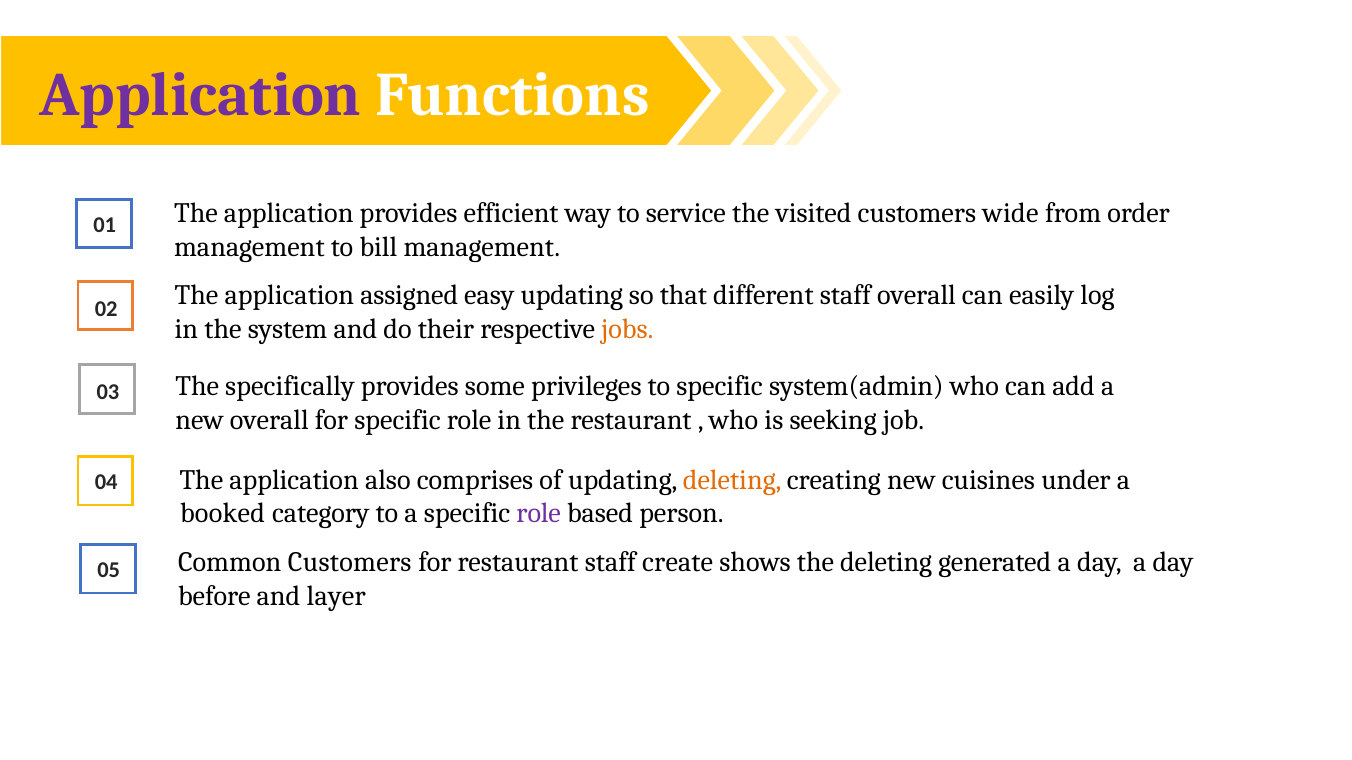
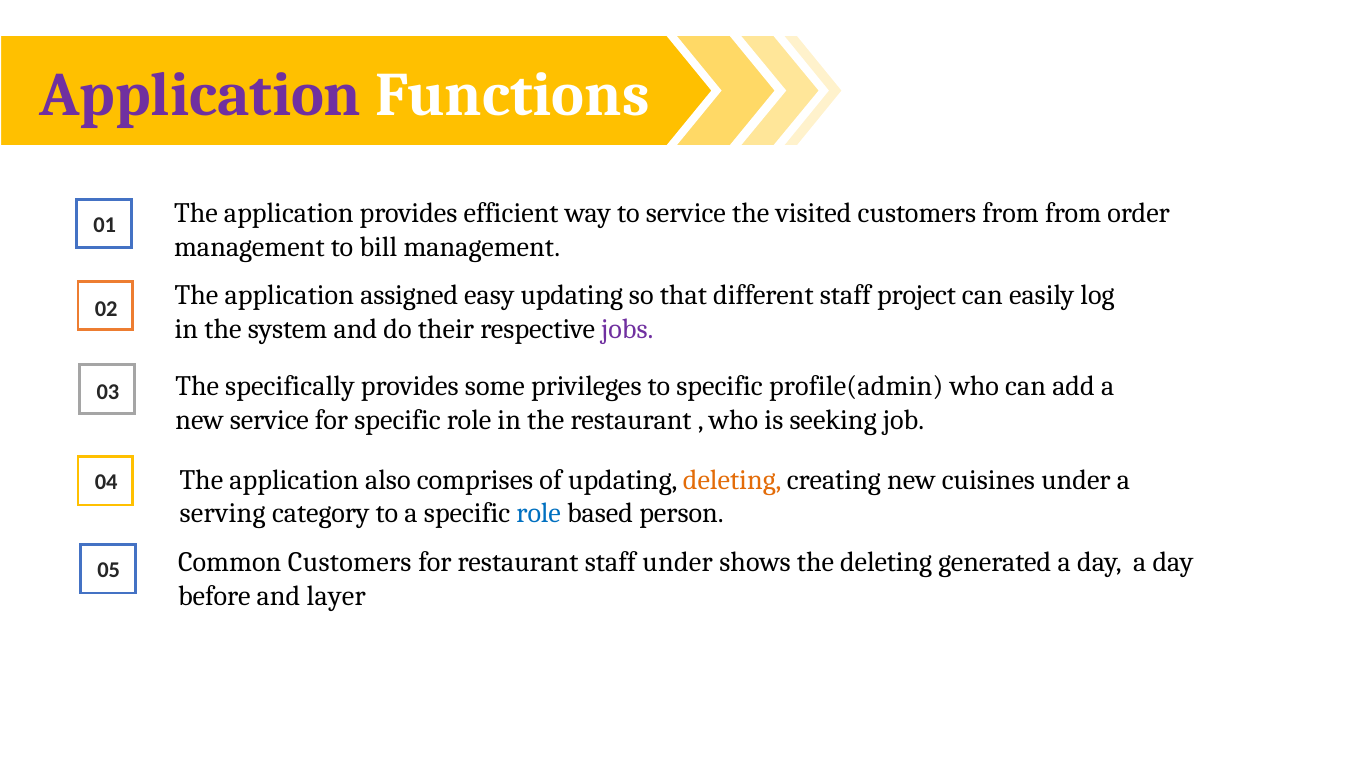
customers wide: wide -> from (1011, 213)
staff overall: overall -> project (917, 296)
jobs colour: orange -> purple (627, 330)
system(admin: system(admin -> profile(admin (856, 386)
new overall: overall -> service (269, 420)
booked: booked -> serving (223, 514)
role colour: purple -> blue (539, 514)
staff create: create -> under (678, 563)
